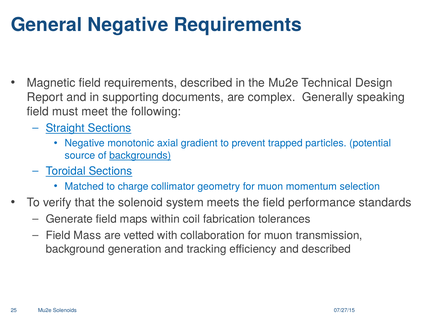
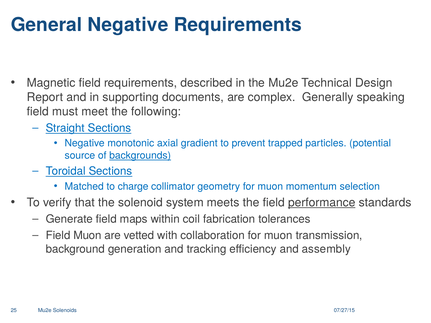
performance underline: none -> present (322, 203)
Field Mass: Mass -> Muon (87, 236)
and described: described -> assembly (326, 249)
